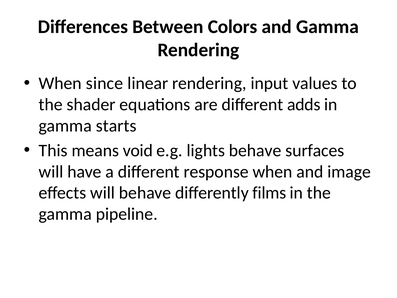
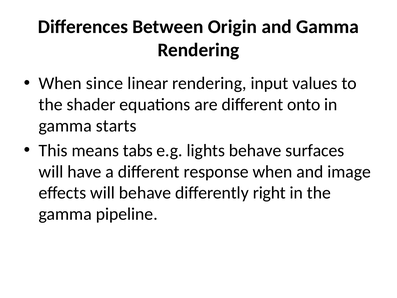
Colors: Colors -> Origin (232, 27)
adds: adds -> onto (304, 104)
void: void -> tabs (138, 150)
films: films -> right (269, 193)
